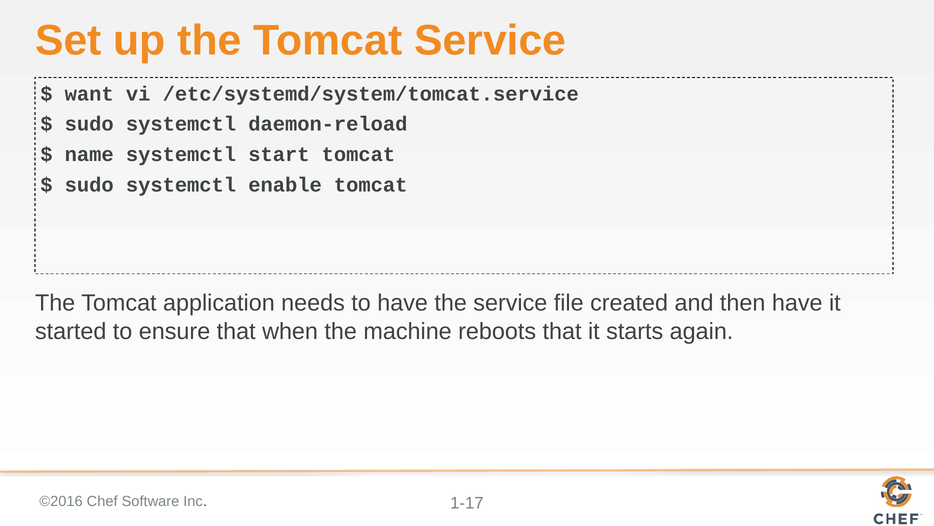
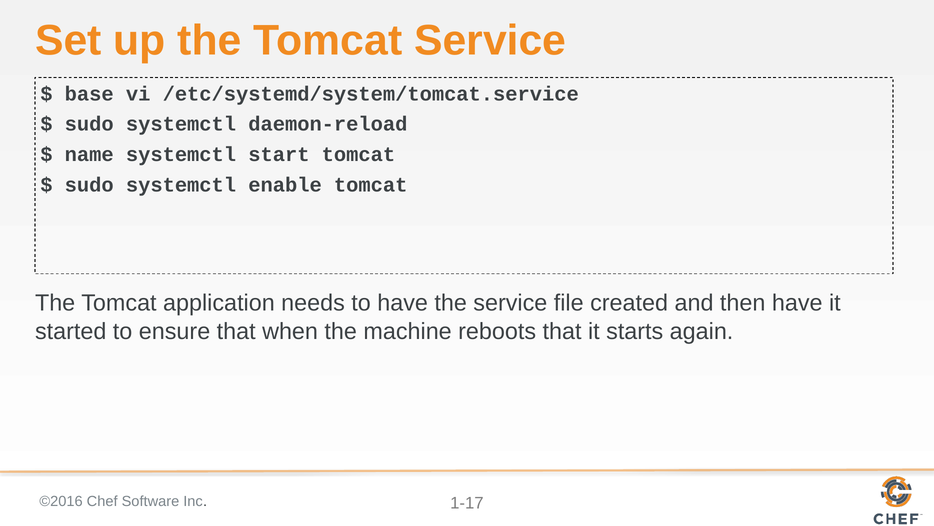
want: want -> base (89, 94)
